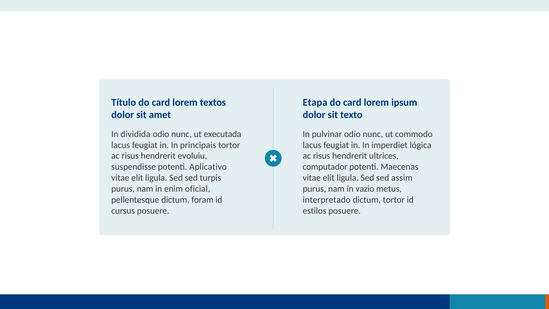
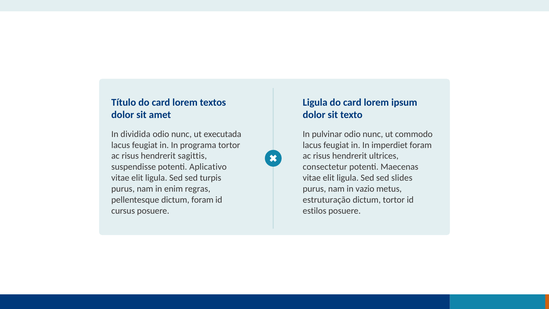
Etapa: Etapa -> Ligula (315, 102)
principais: principais -> programa (198, 145)
imperdiet lógica: lógica -> foram (421, 145)
evoluiu: evoluiu -> sagittis (192, 156)
computador: computador -> consectetur (325, 167)
assim: assim -> slides (402, 178)
oficial: oficial -> regras (198, 189)
interpretado: interpretado -> estruturação (327, 200)
